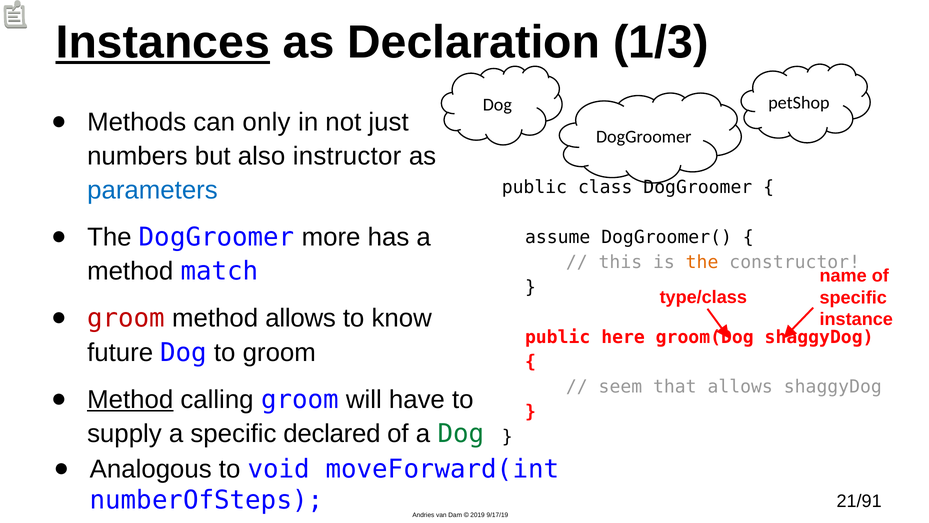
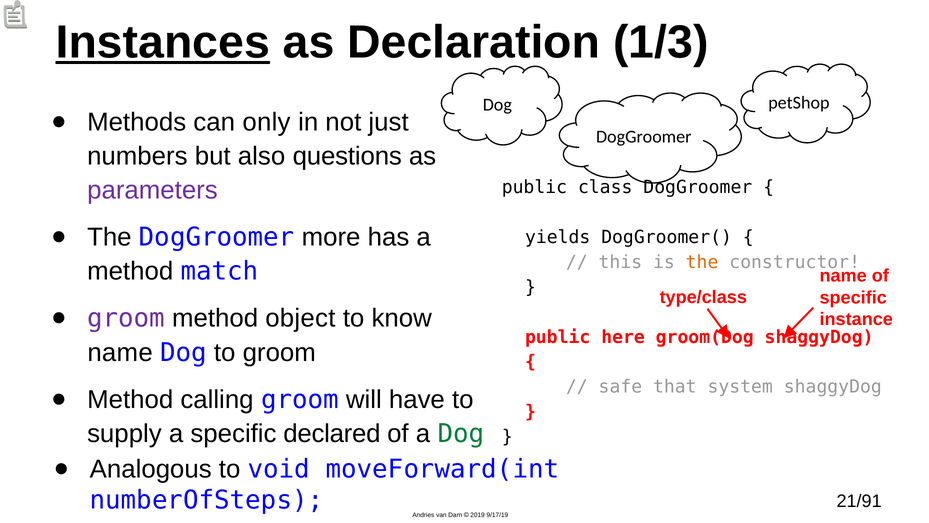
instructor: instructor -> questions (347, 156)
parameters colour: blue -> purple (152, 190)
assume: assume -> yields (558, 237)
groom colour: red -> purple (126, 318)
method allows: allows -> object (300, 318)
future: future -> name (120, 352)
seem: seem -> safe (620, 387)
that allows: allows -> system (740, 387)
Method underline: present -> none (130, 399)
